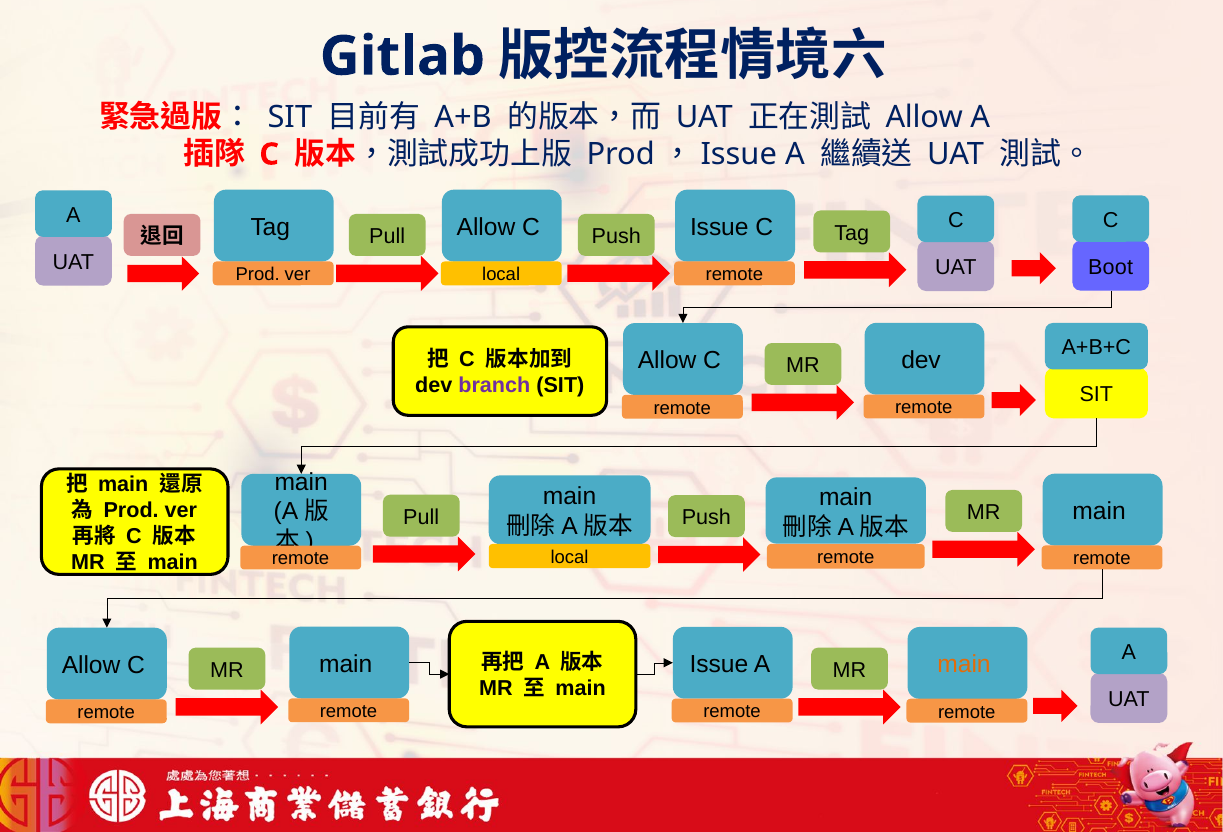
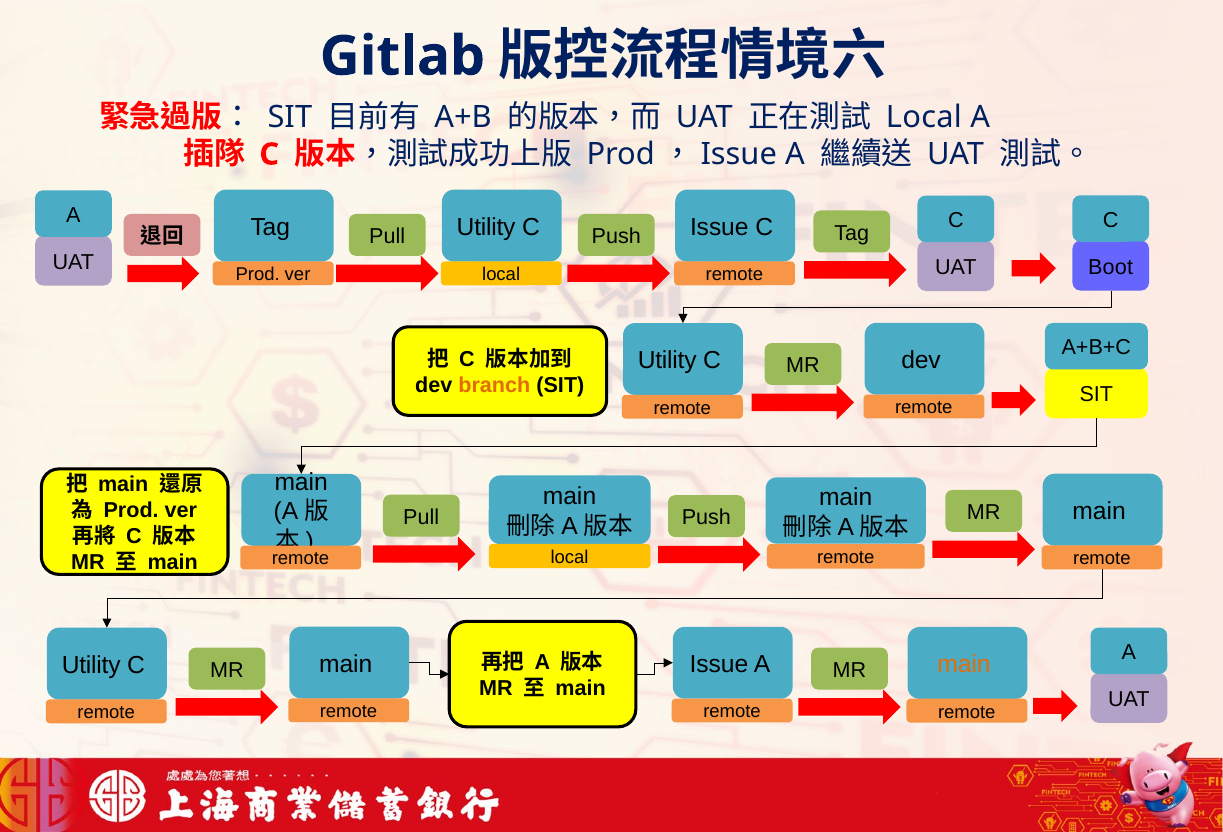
Allow: Allow -> Local (924, 117)
Pull Allow: Allow -> Utility (486, 227)
Allow: Allow -> Utility (667, 361)
branch colour: purple -> orange (494, 386)
Allow: Allow -> Utility (91, 665)
